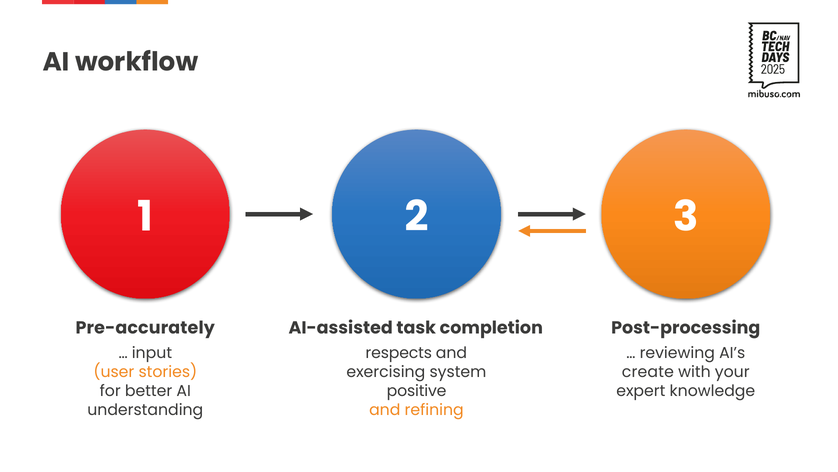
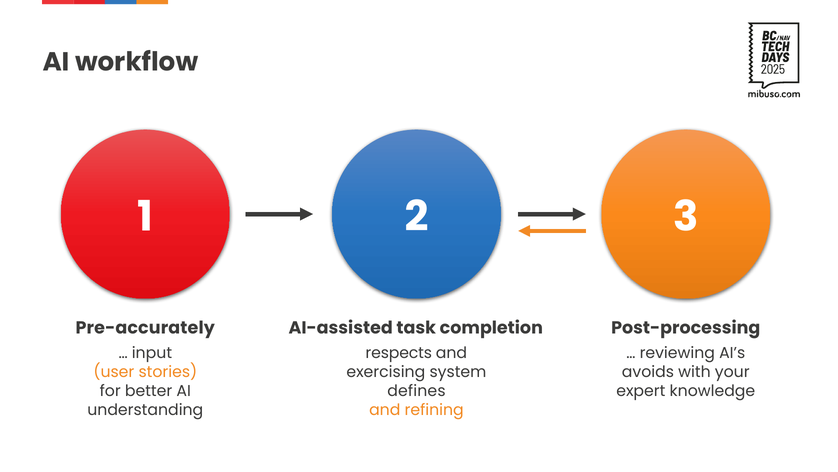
create: create -> avoids (648, 372)
positive: positive -> defines (416, 390)
